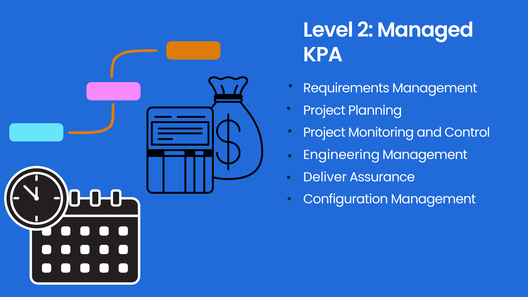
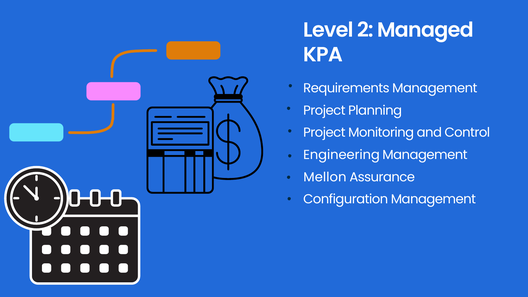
Deliver: Deliver -> Mellon (325, 177)
